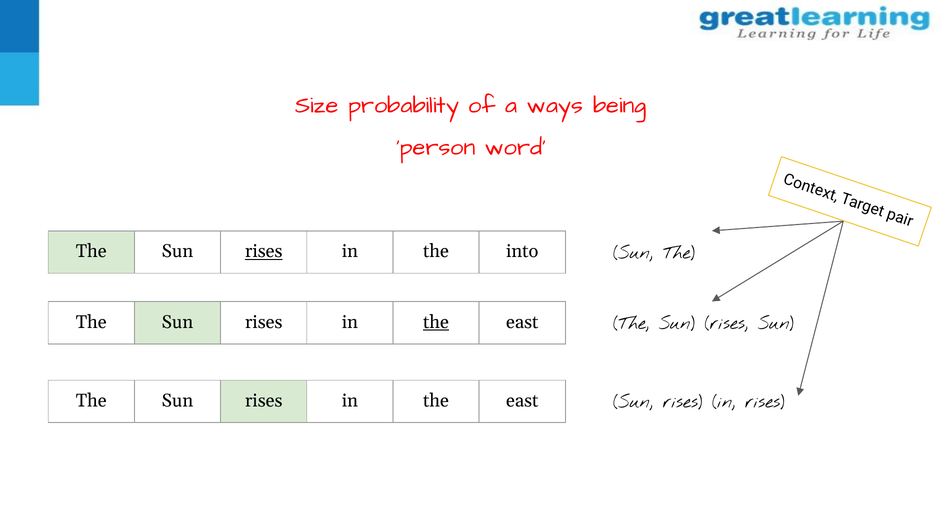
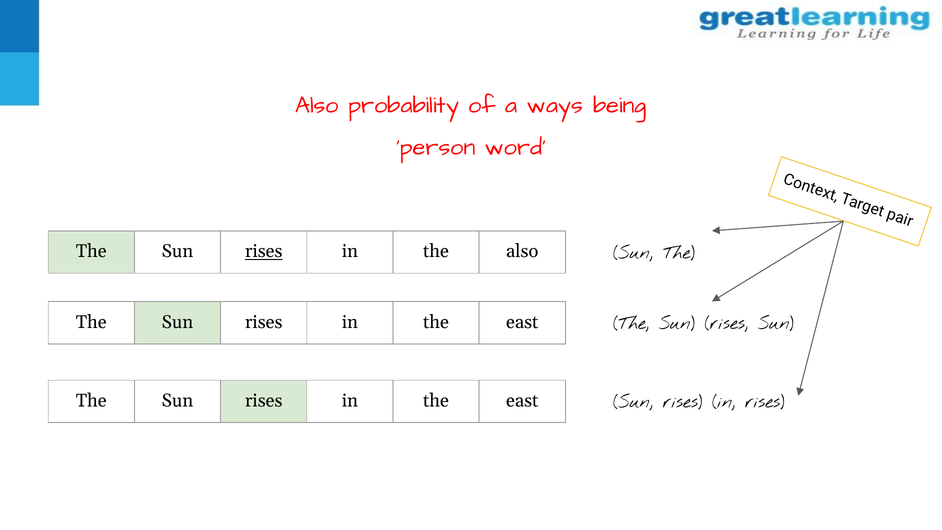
Size: Size -> Also (317, 105)
the into: into -> also (522, 251)
the underline: present -> none (436, 322)
